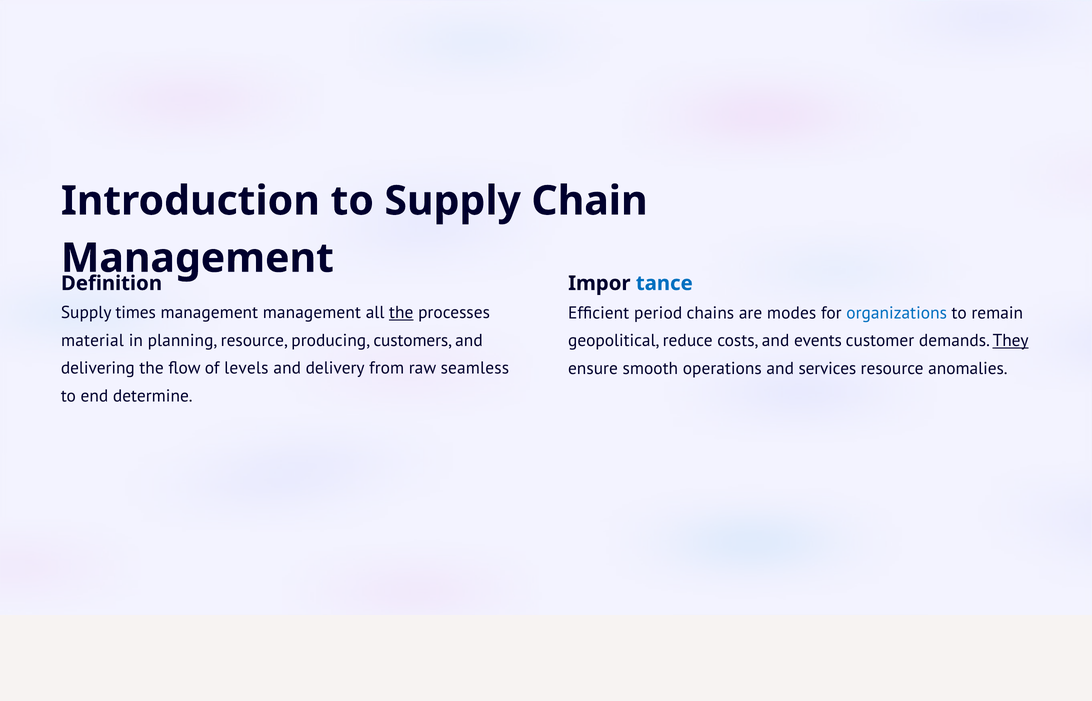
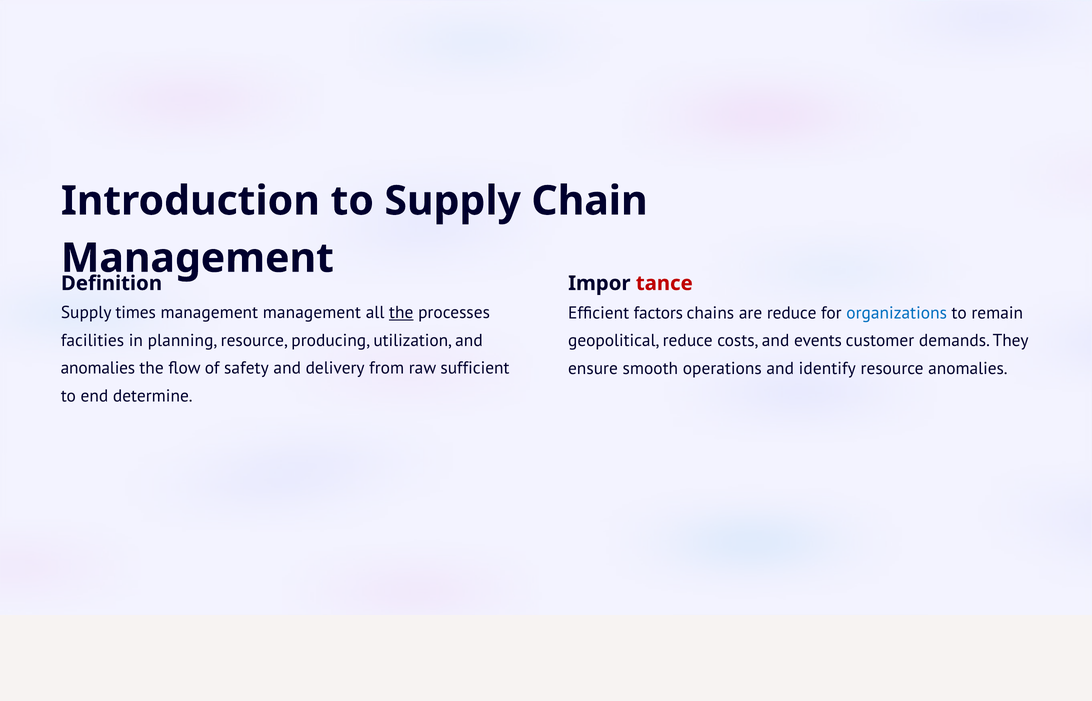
tance colour: blue -> red (664, 283)
period: period -> factors (658, 313)
are modes: modes -> reduce (792, 313)
material: material -> facilities (93, 341)
customers: customers -> utilization (413, 341)
They underline: present -> none (1011, 341)
delivering: delivering -> anomalies (98, 368)
levels: levels -> safety (246, 368)
seamless: seamless -> sufficient (475, 368)
services: services -> identify (827, 369)
